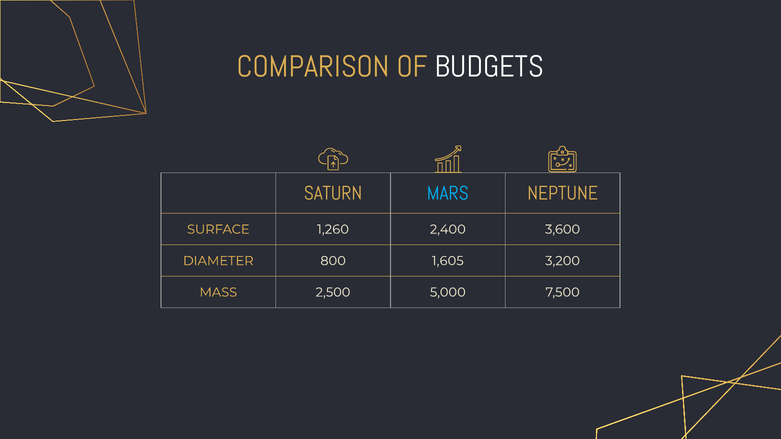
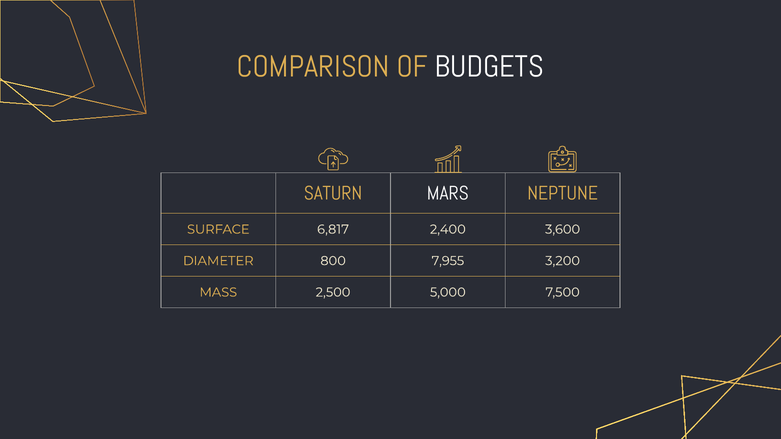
MARS colour: light blue -> white (448, 193)
1,260: 1,260 -> 6,817 (333, 230)
1,605: 1,605 -> 7,955 (448, 261)
